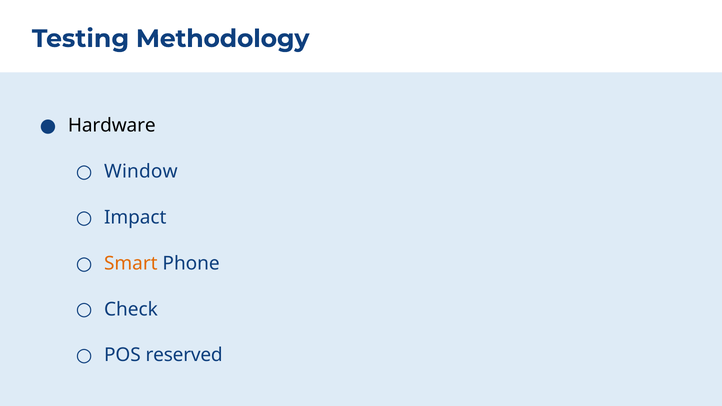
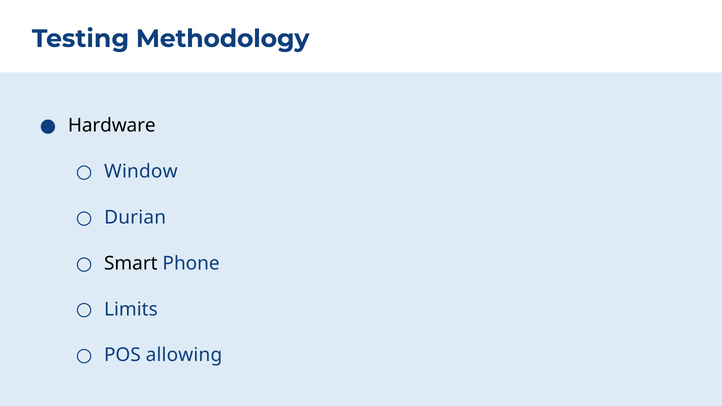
Impact: Impact -> Durian (135, 218)
Smart colour: orange -> black (131, 263)
Check: Check -> Limits (131, 309)
reserved: reserved -> allowing (184, 355)
